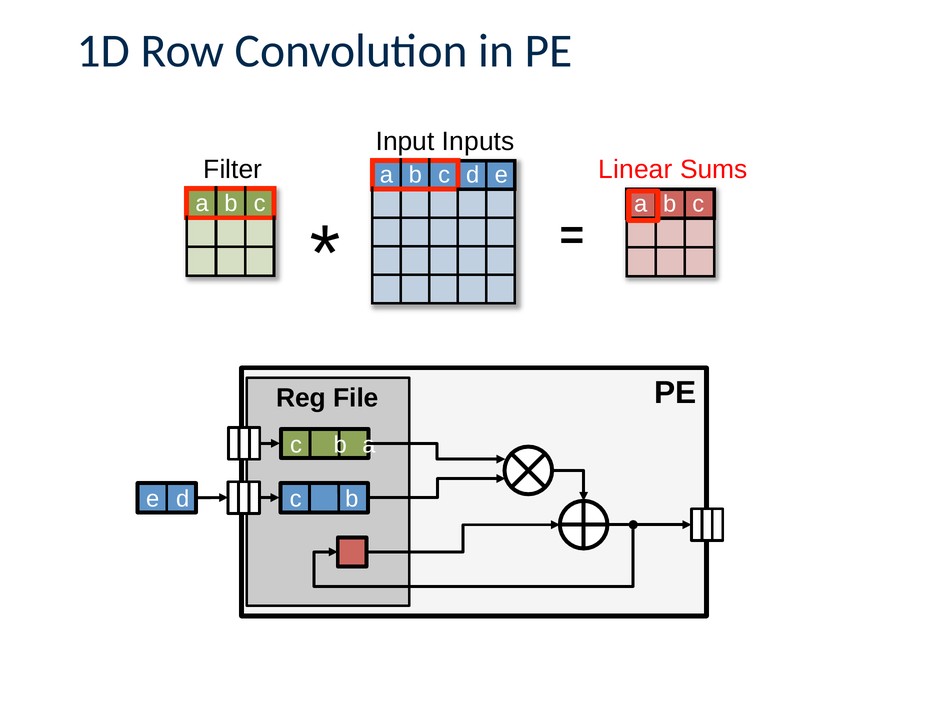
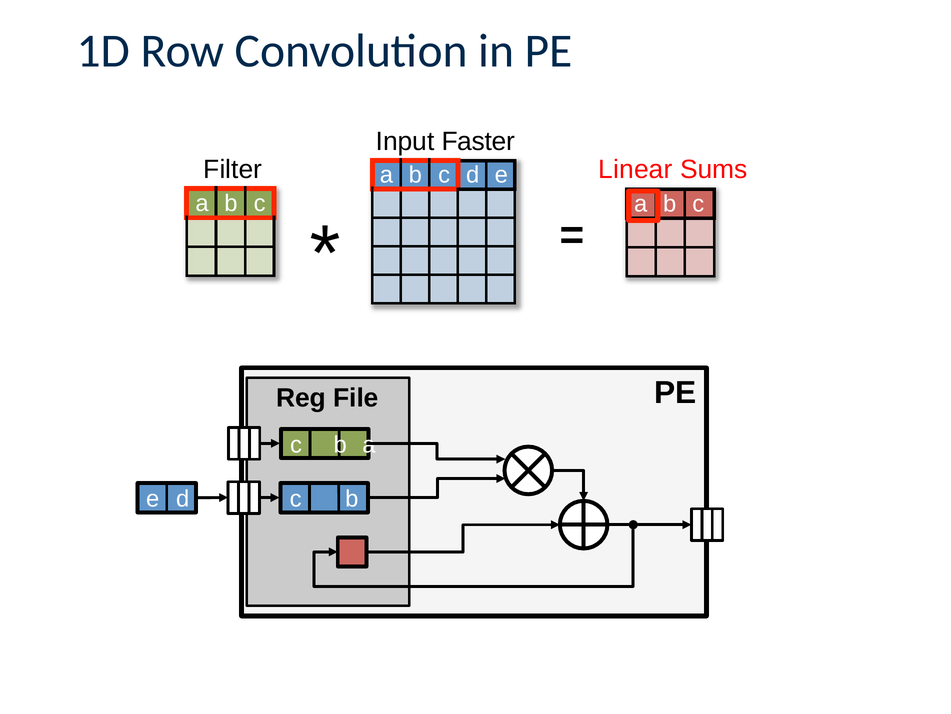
Inputs: Inputs -> Faster (478, 141)
